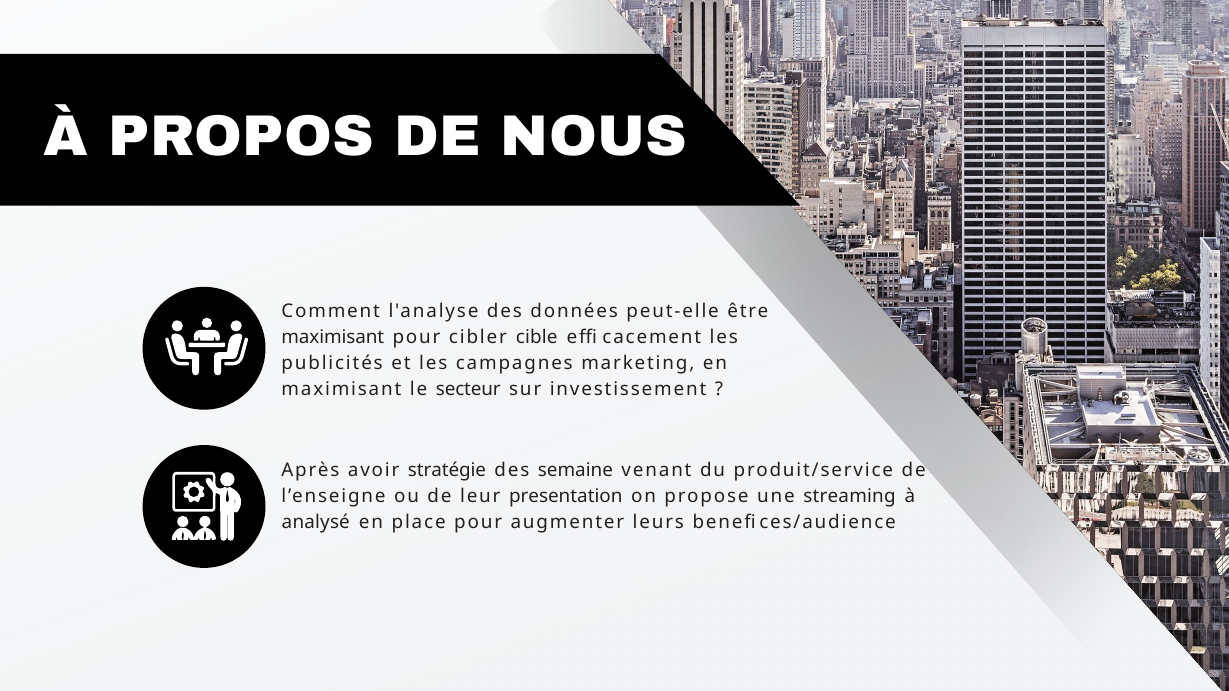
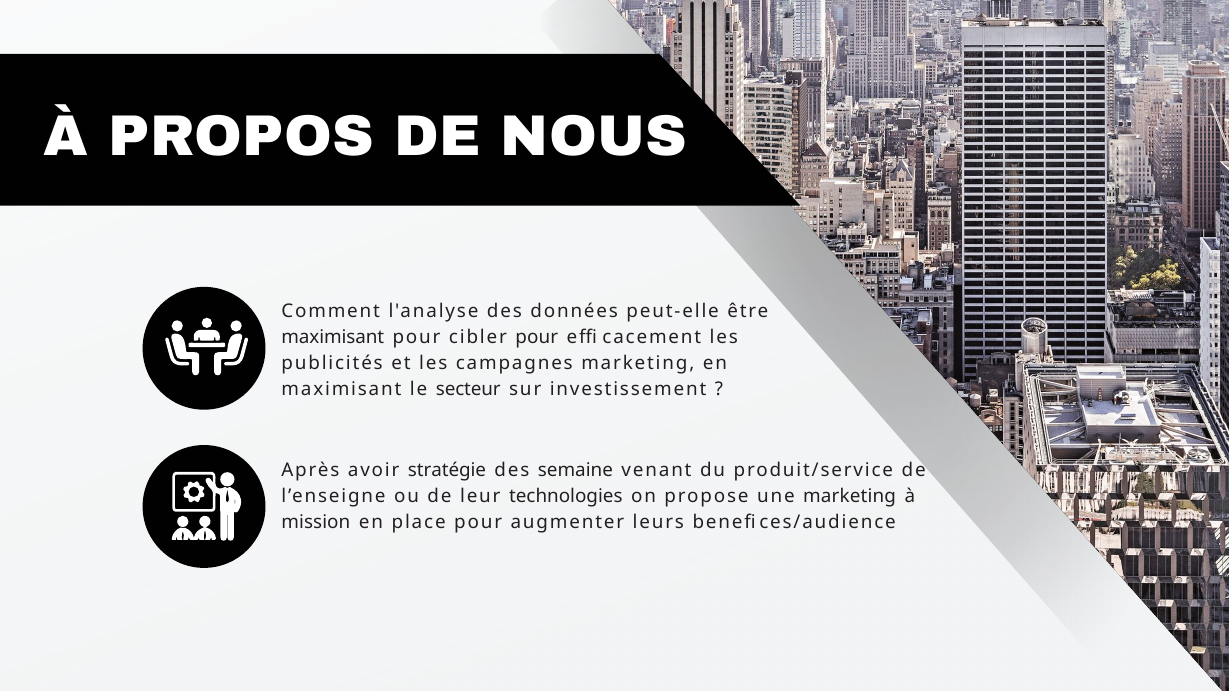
cibler cible: cible -> pour (537, 338)
presentation: presentation -> technologies (566, 496)
une streaming: streaming -> marketing (850, 496)
analysé: analysé -> mission (316, 522)
